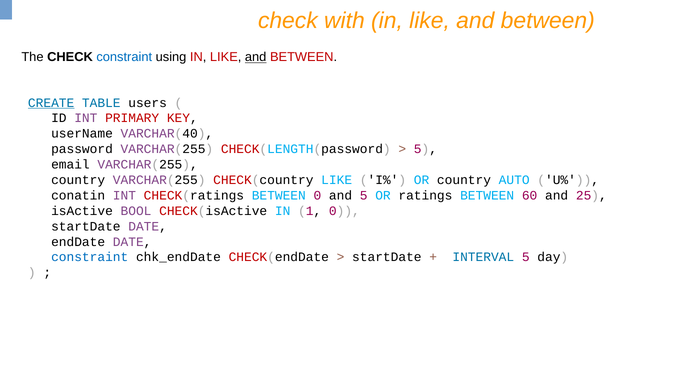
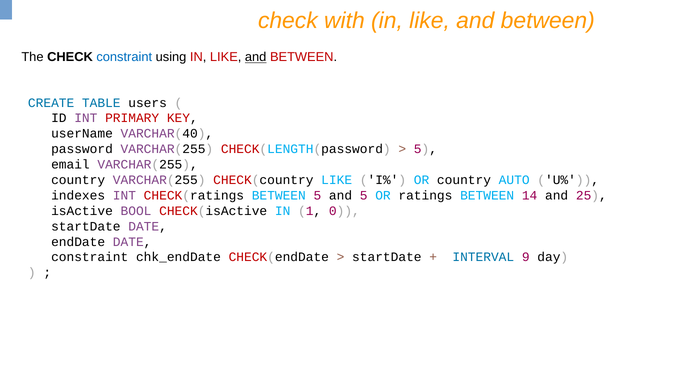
CREATE underline: present -> none (51, 103)
conatin: conatin -> indexes (78, 195)
BETWEEN 0: 0 -> 5 (317, 195)
60: 60 -> 14 (530, 195)
constraint colour: blue -> black (90, 257)
INTERVAL 5: 5 -> 9 (526, 257)
